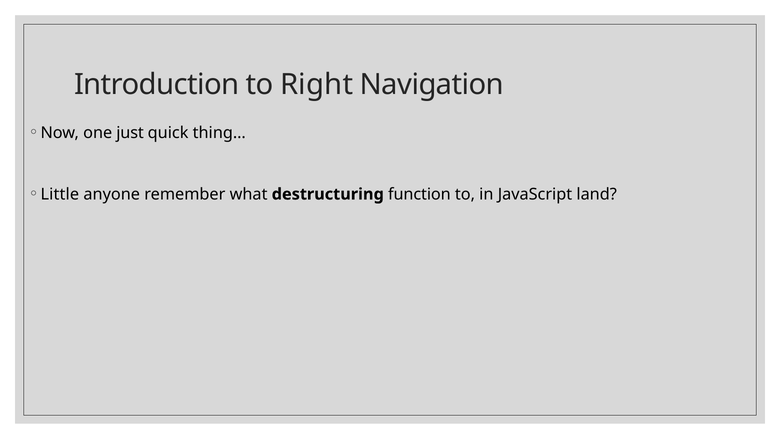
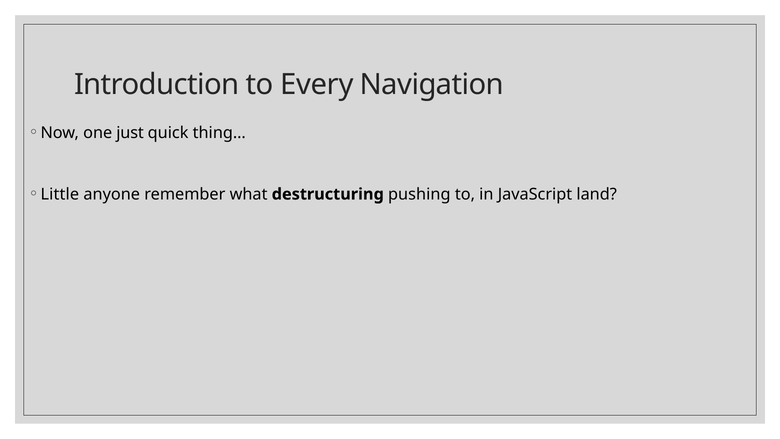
Right: Right -> Every (317, 85)
function: function -> pushing (419, 194)
